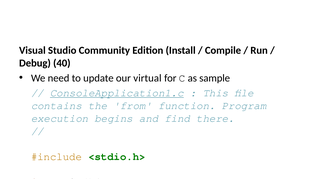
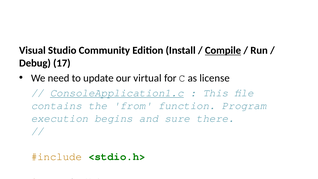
Compile underline: none -> present (223, 50)
40: 40 -> 17 (62, 63)
sample: sample -> license (215, 78)
find: find -> sure (177, 118)
